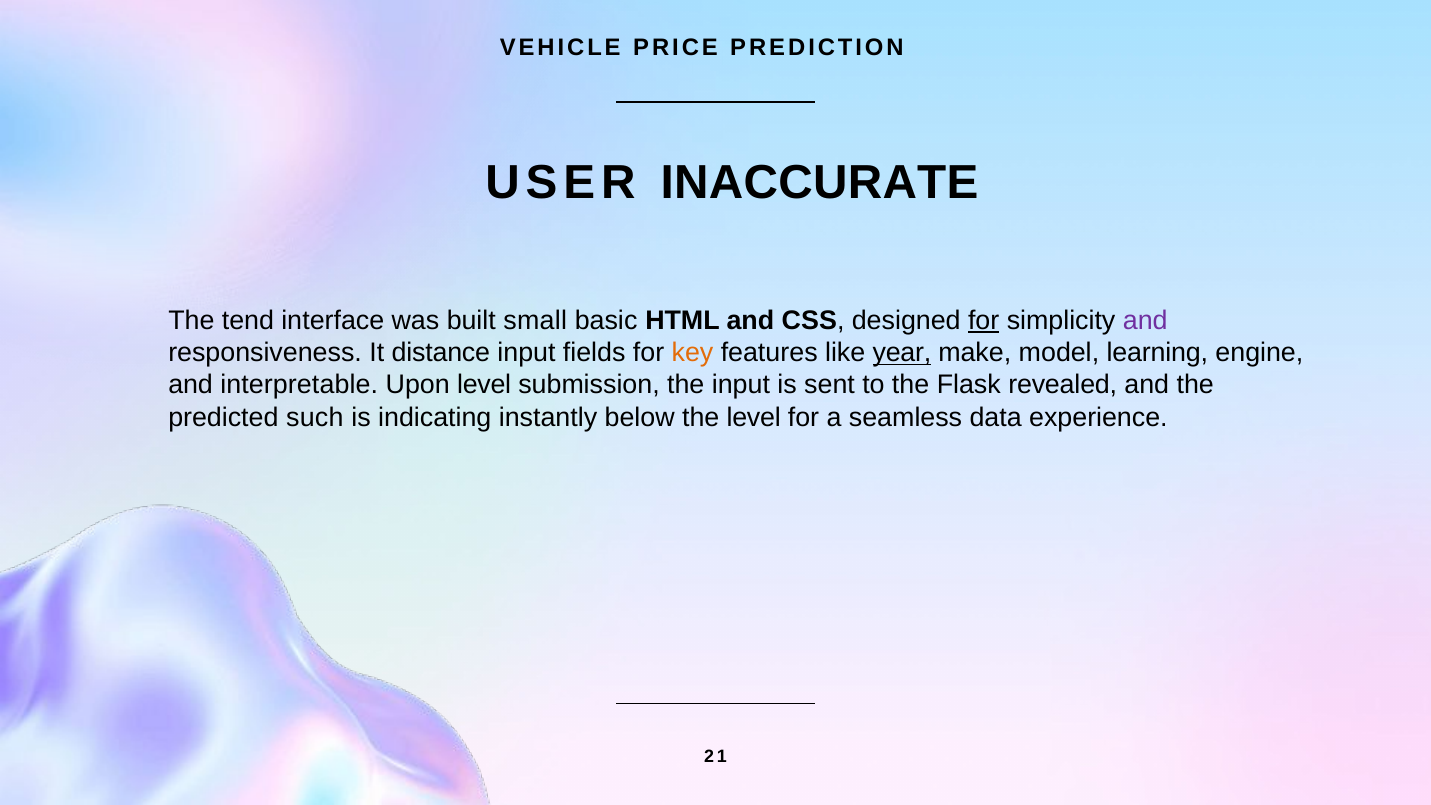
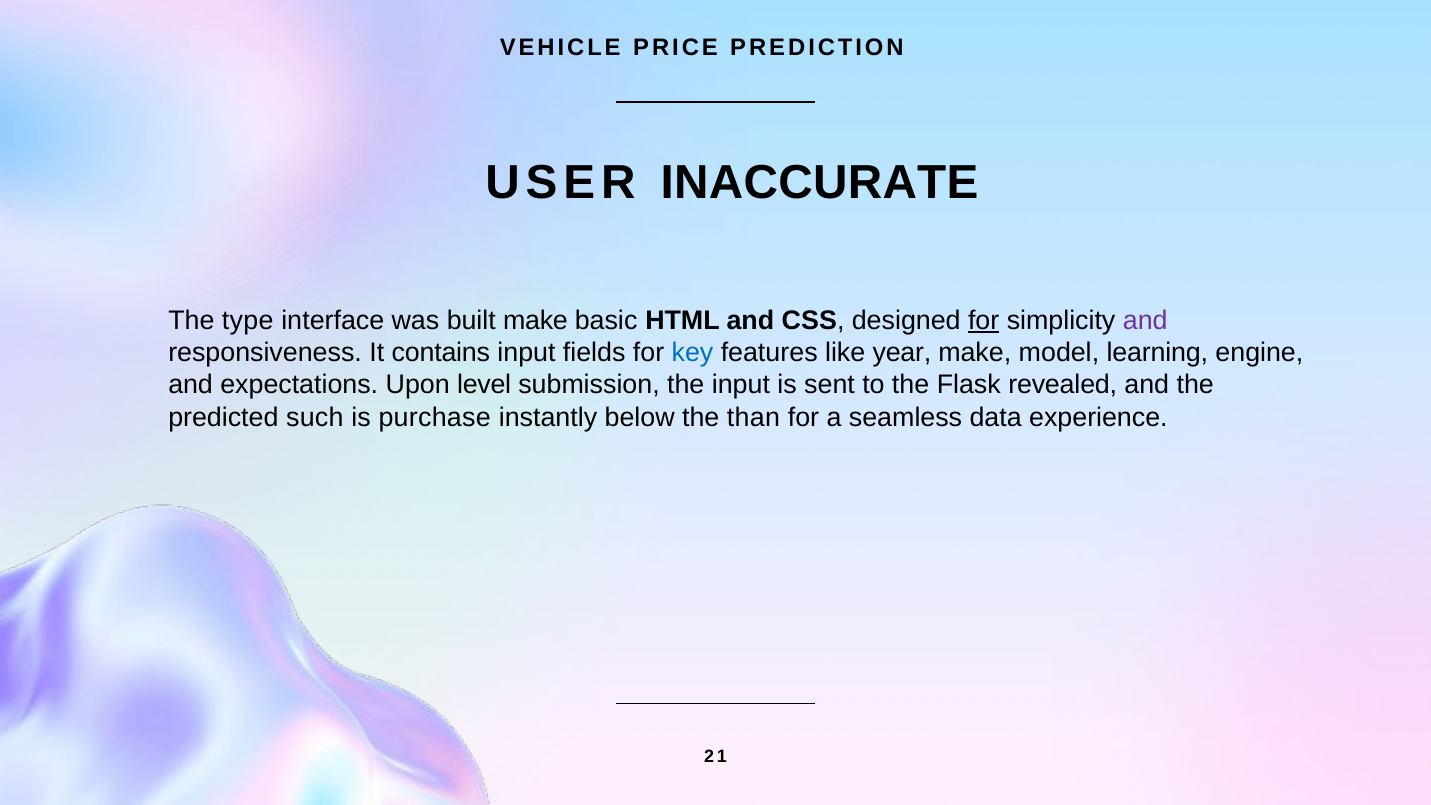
tend: tend -> type (248, 321)
built small: small -> make (535, 321)
distance: distance -> contains (441, 353)
key colour: orange -> blue (693, 353)
year underline: present -> none (902, 353)
interpretable: interpretable -> expectations (299, 385)
indicating: indicating -> purchase (435, 417)
the level: level -> than (753, 417)
